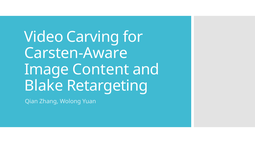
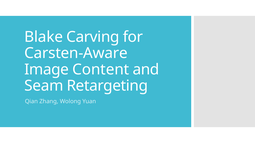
Video: Video -> Blake (44, 37)
Blake: Blake -> Seam (44, 86)
